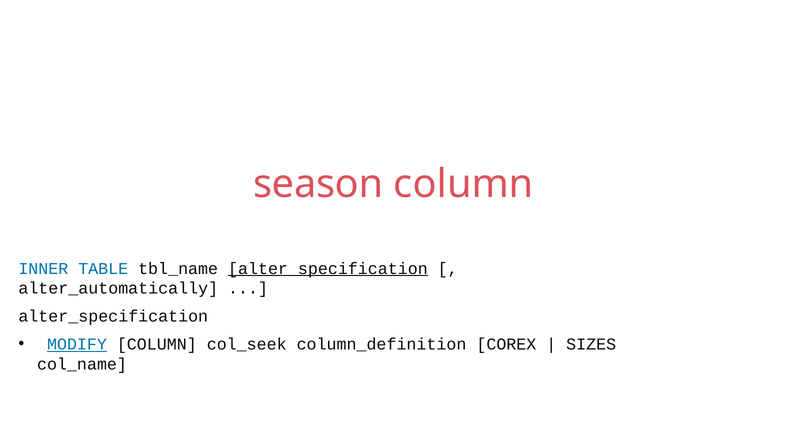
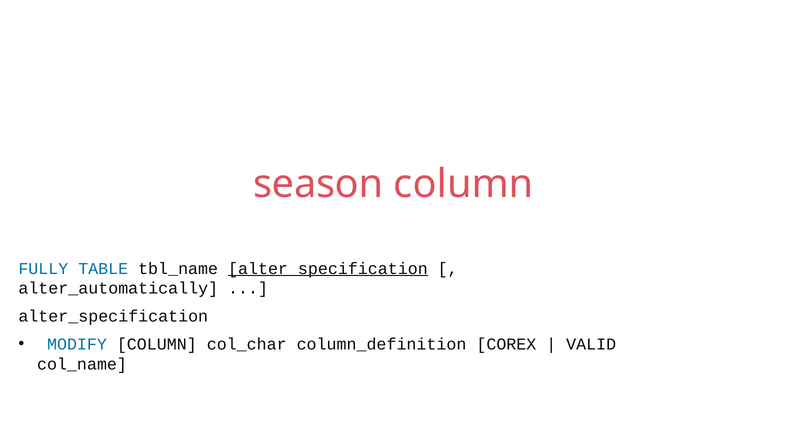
INNER: INNER -> FULLY (43, 269)
MODIFY underline: present -> none (77, 344)
col_seek: col_seek -> col_char (247, 344)
SIZES: SIZES -> VALID (591, 344)
